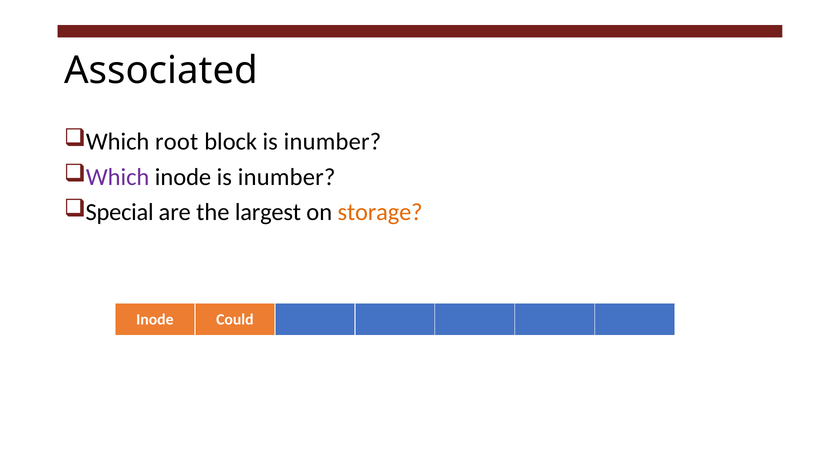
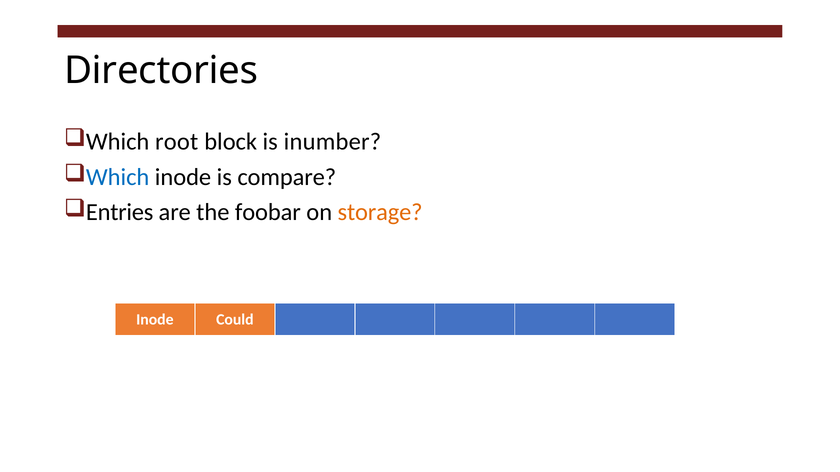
Associated: Associated -> Directories (161, 71)
Which colour: purple -> blue (118, 177)
inode is inumber: inumber -> compare (287, 177)
Special: Special -> Entries (120, 212)
largest: largest -> foobar (268, 212)
